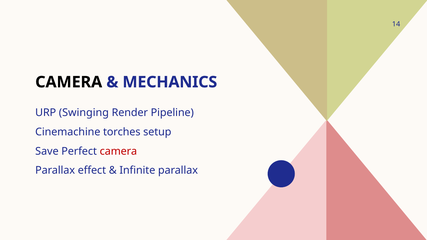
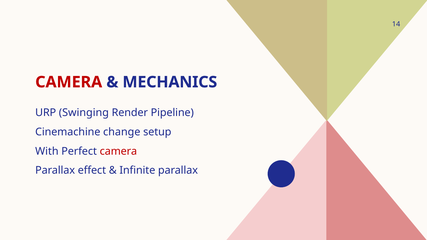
CAMERA colour: black -> red (69, 82)
torches: torches -> change (122, 132)
Save: Save -> With (47, 151)
